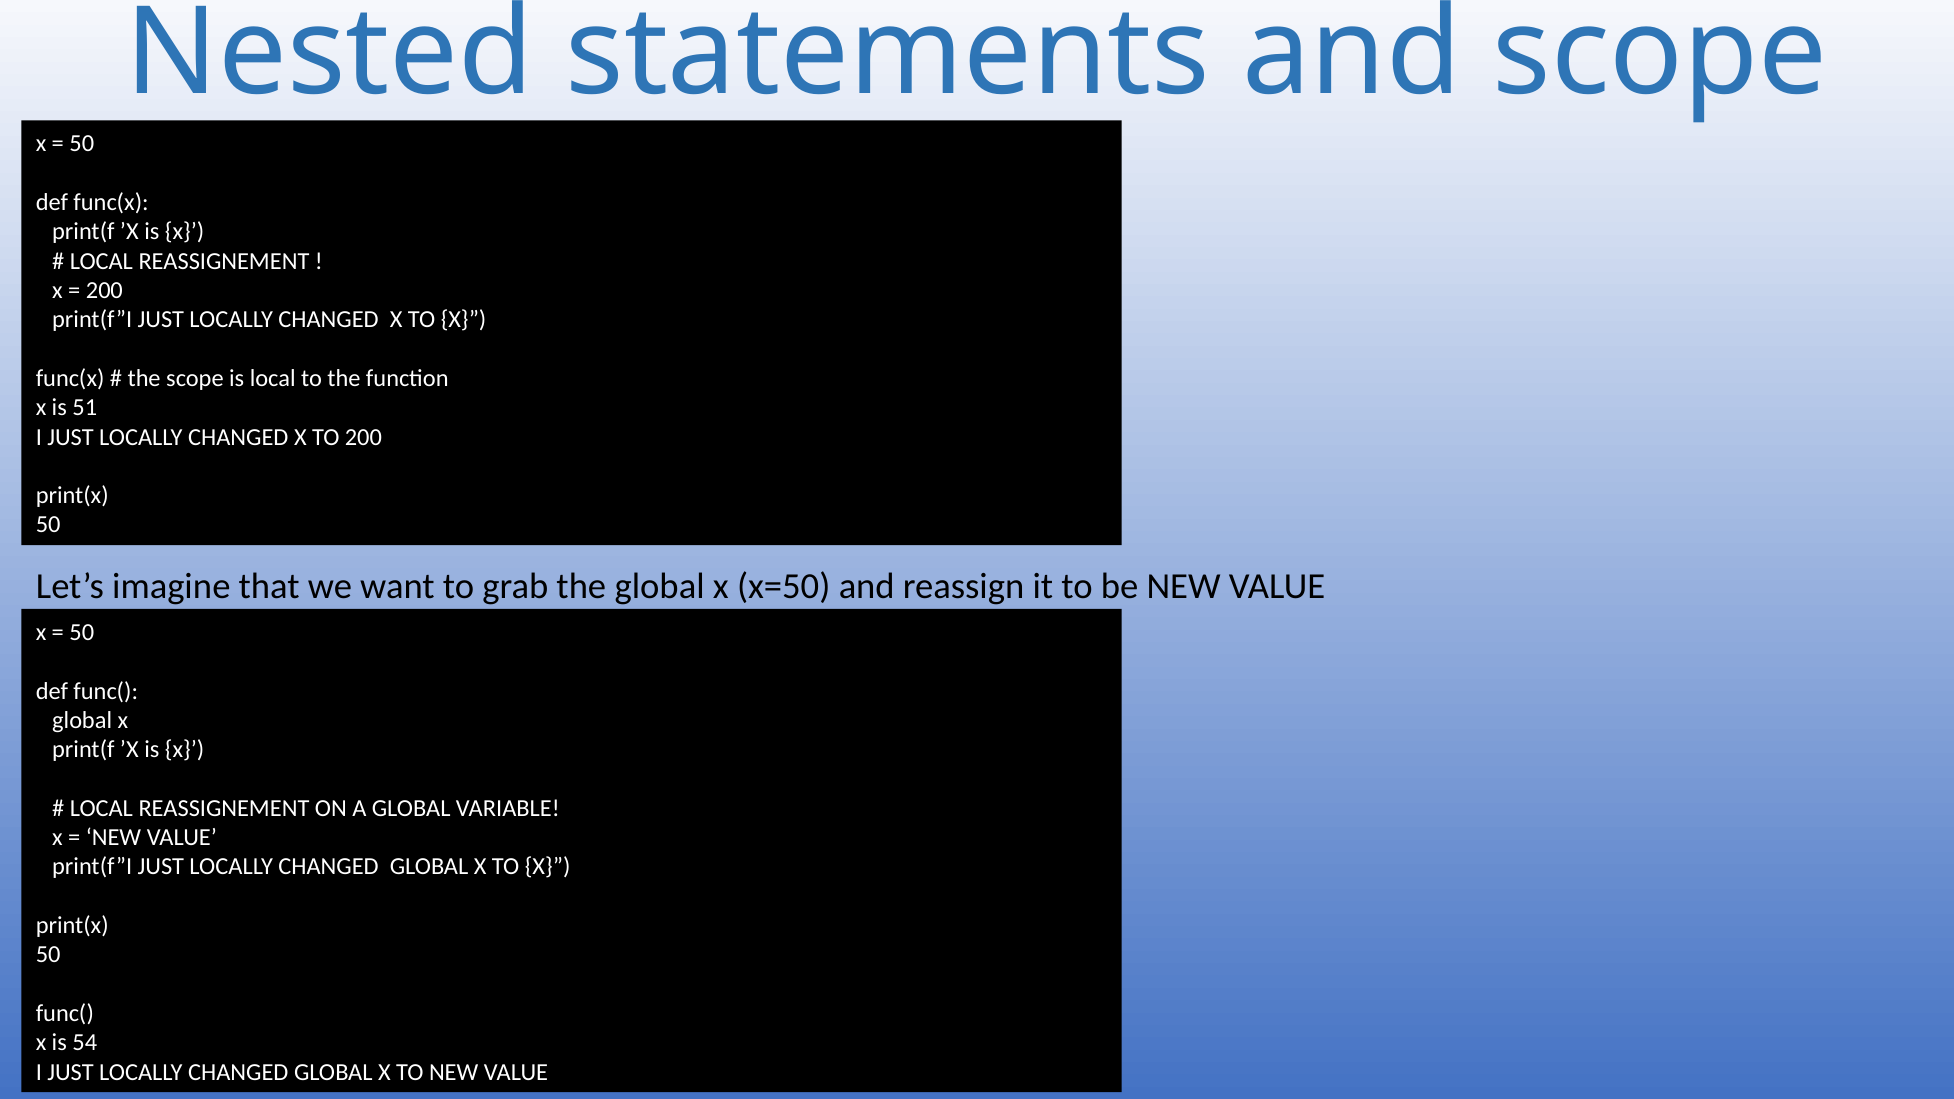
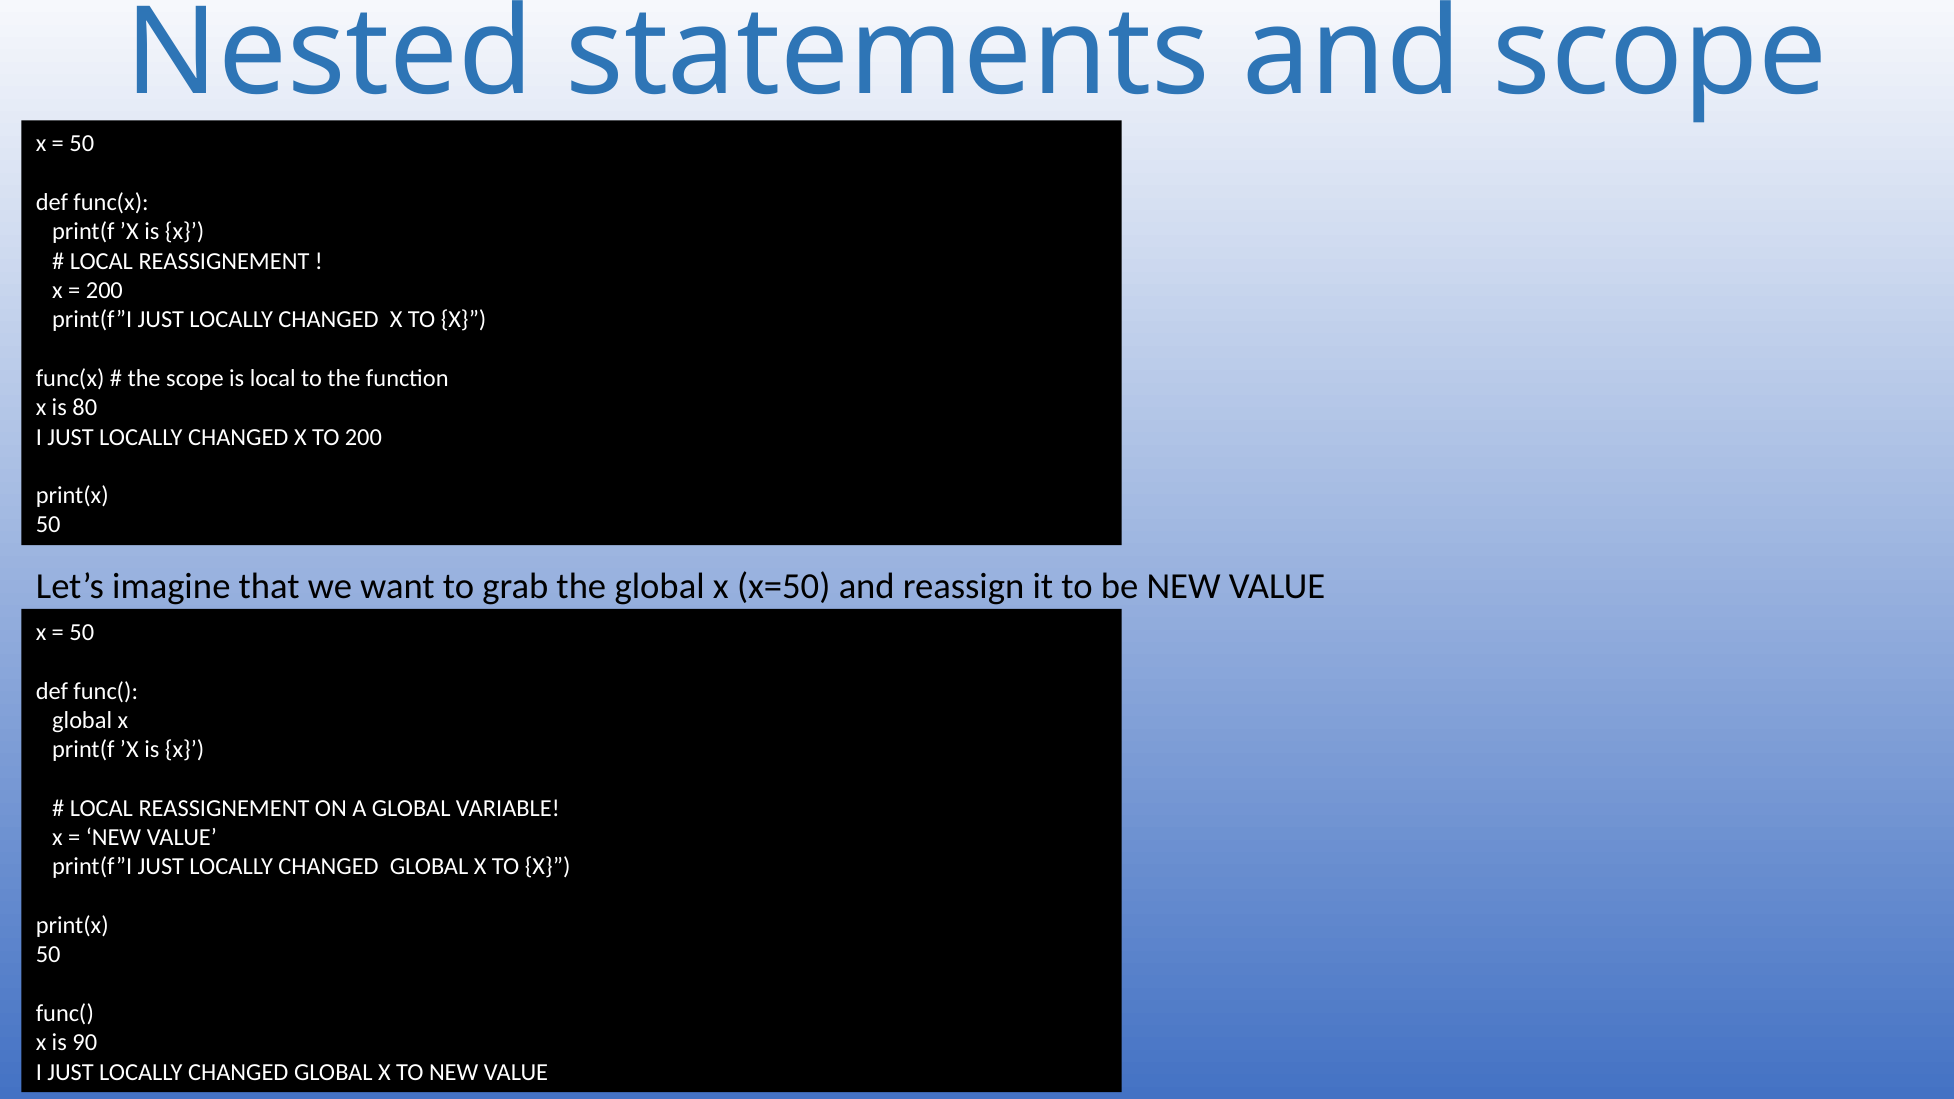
51: 51 -> 80 (85, 408)
54: 54 -> 90 (85, 1043)
